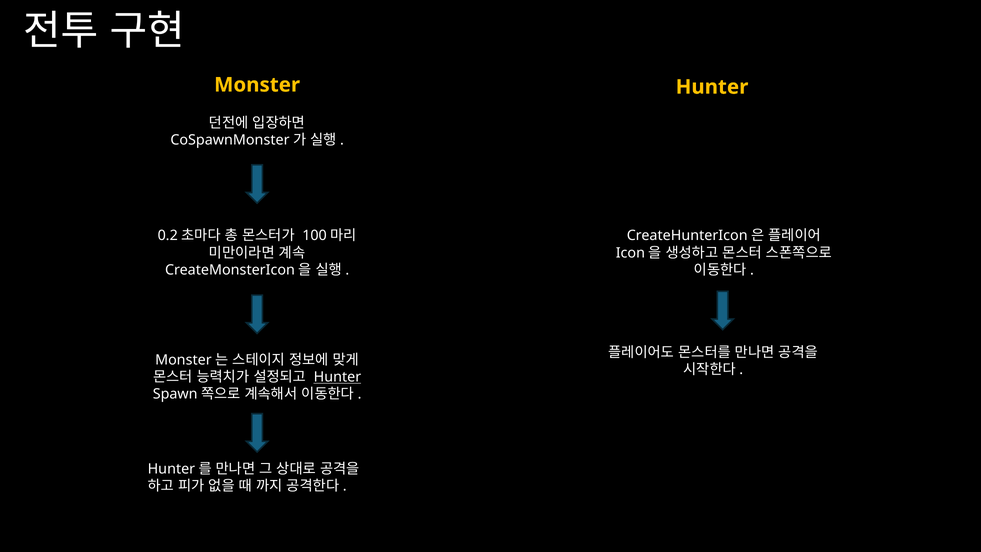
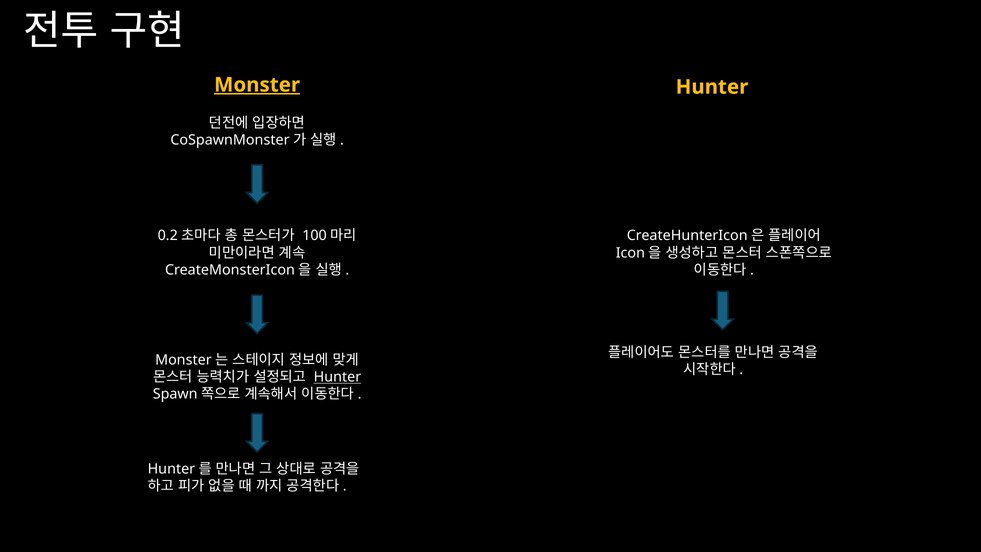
Monster underline: none -> present (257, 85)
